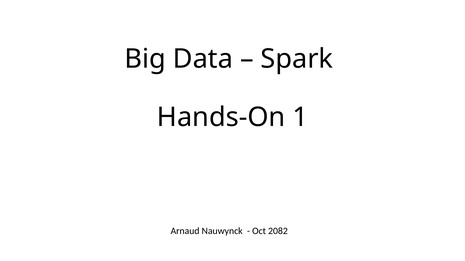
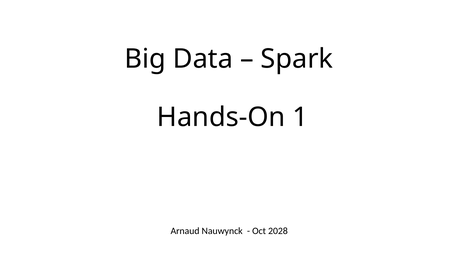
2082: 2082 -> 2028 (278, 232)
